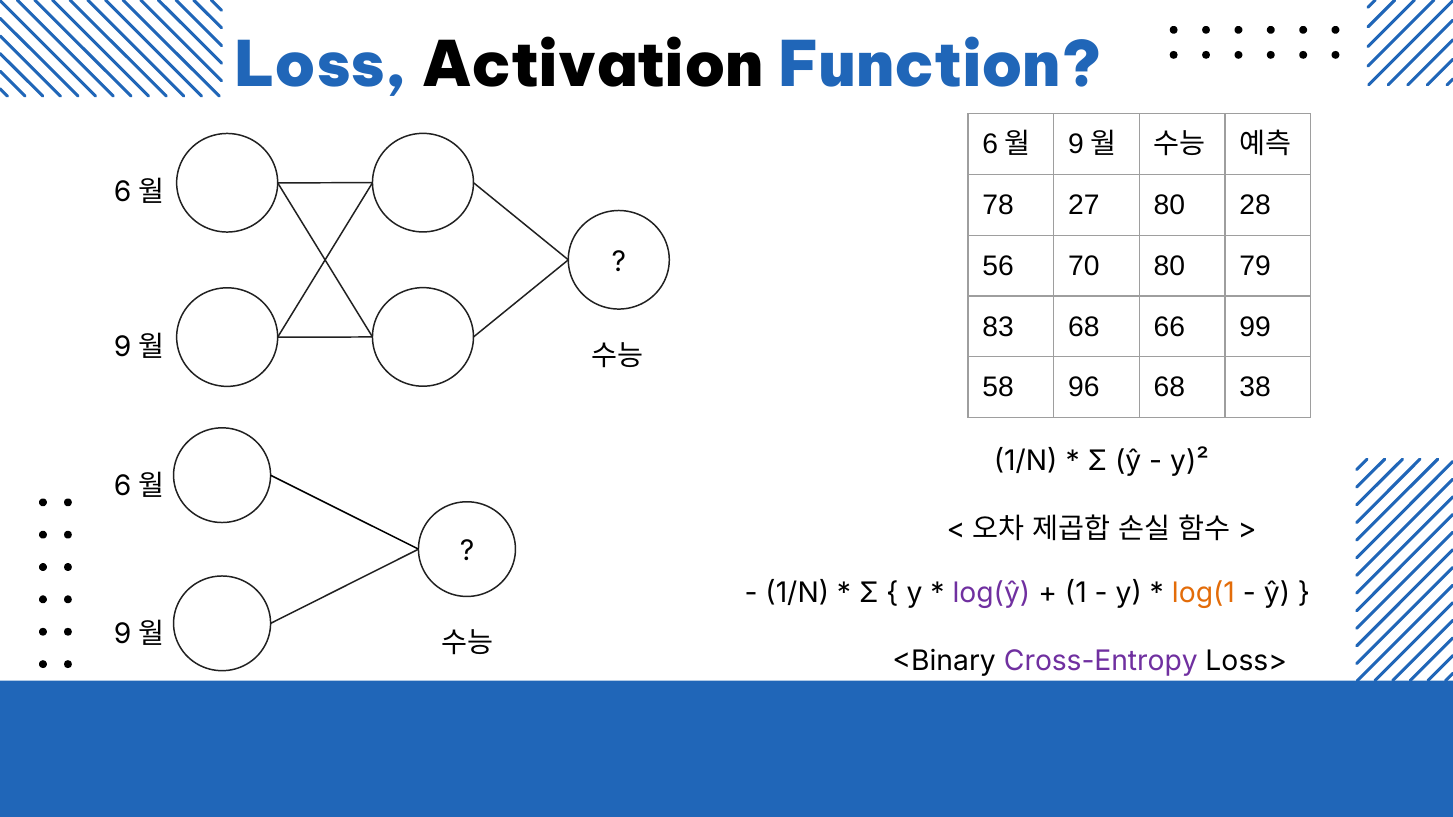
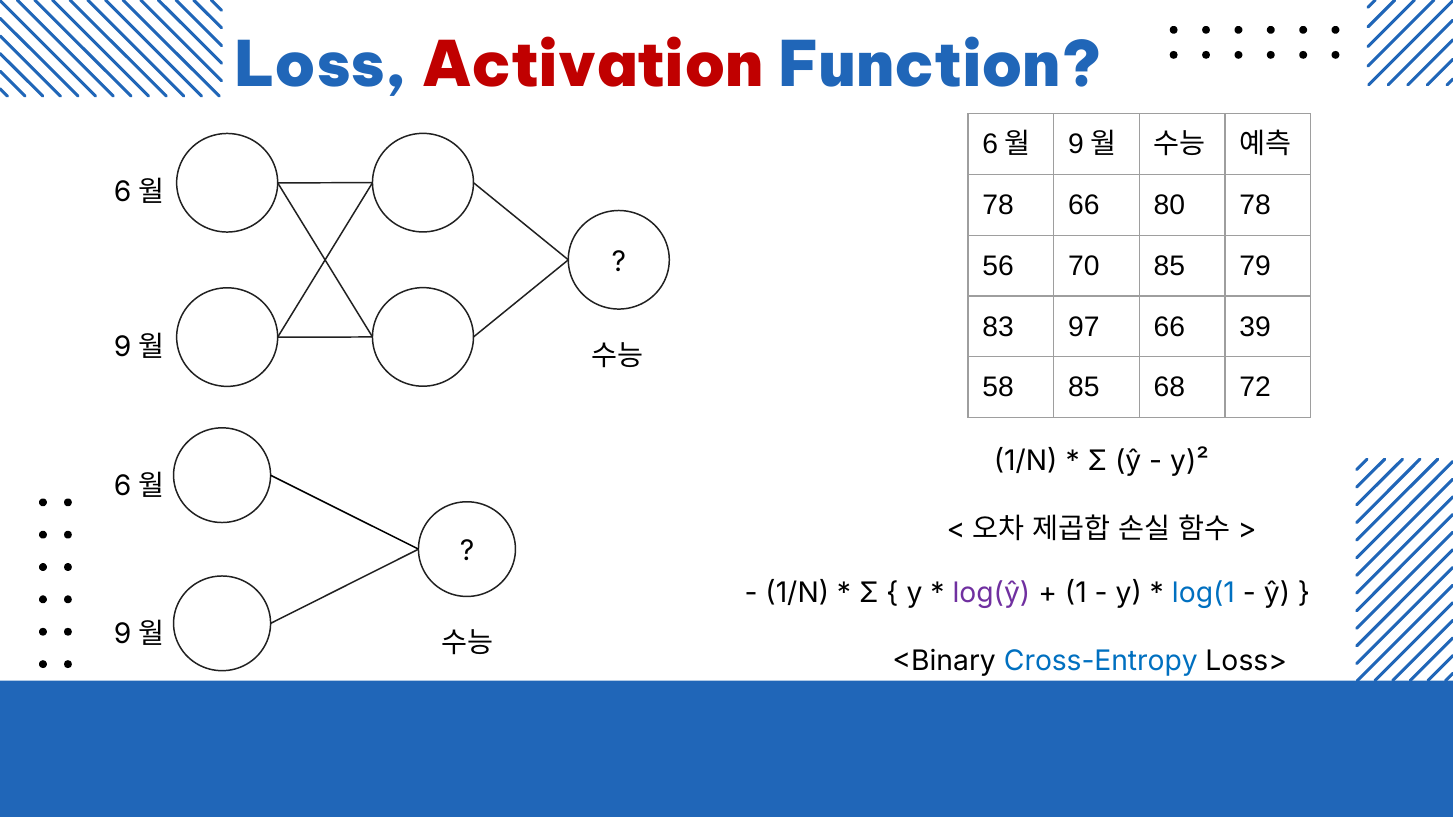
Activation colour: black -> red (593, 66)
78 27: 27 -> 66 (1084, 205)
80 28: 28 -> 78 (1255, 205)
70 80: 80 -> 85 (1169, 266)
83 68: 68 -> 97 (1084, 327)
99: 99 -> 39 (1255, 327)
58 96: 96 -> 85 (1084, 388)
38: 38 -> 72 (1255, 388)
log(1 colour: orange -> blue (1203, 594)
Cross-Entropy colour: purple -> blue (1101, 661)
